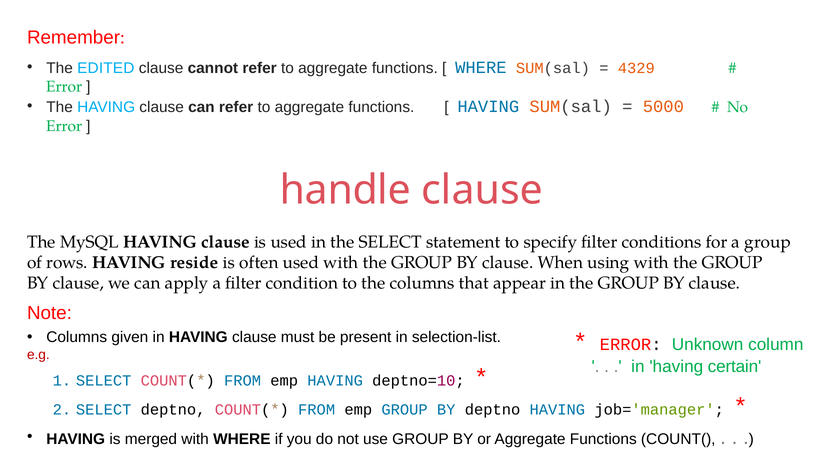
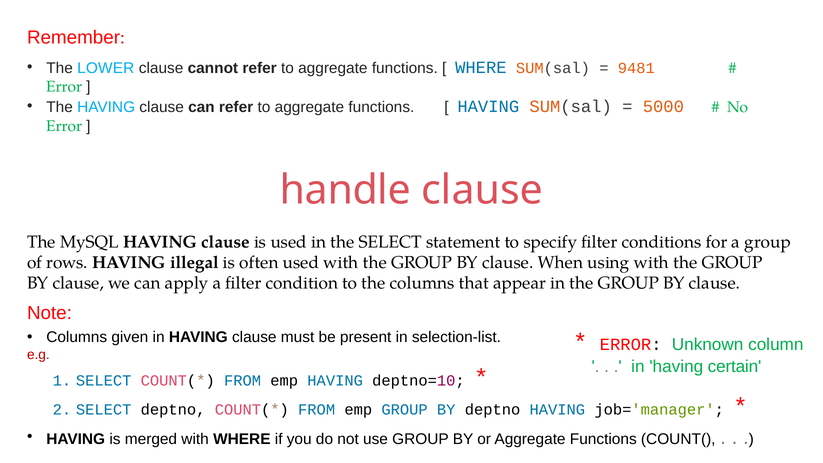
EDITED: EDITED -> LOWER (106, 68)
4329: 4329 -> 9481 (636, 68)
reside: reside -> illegal (194, 263)
